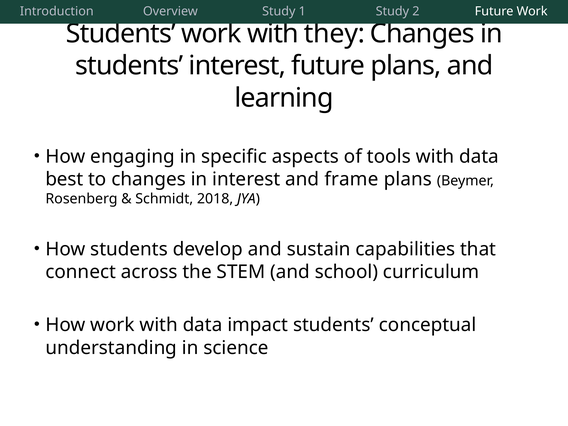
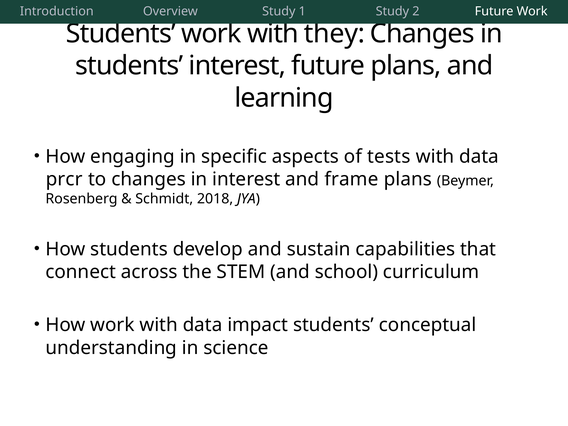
tools: tools -> tests (389, 157)
best: best -> prcr (64, 179)
